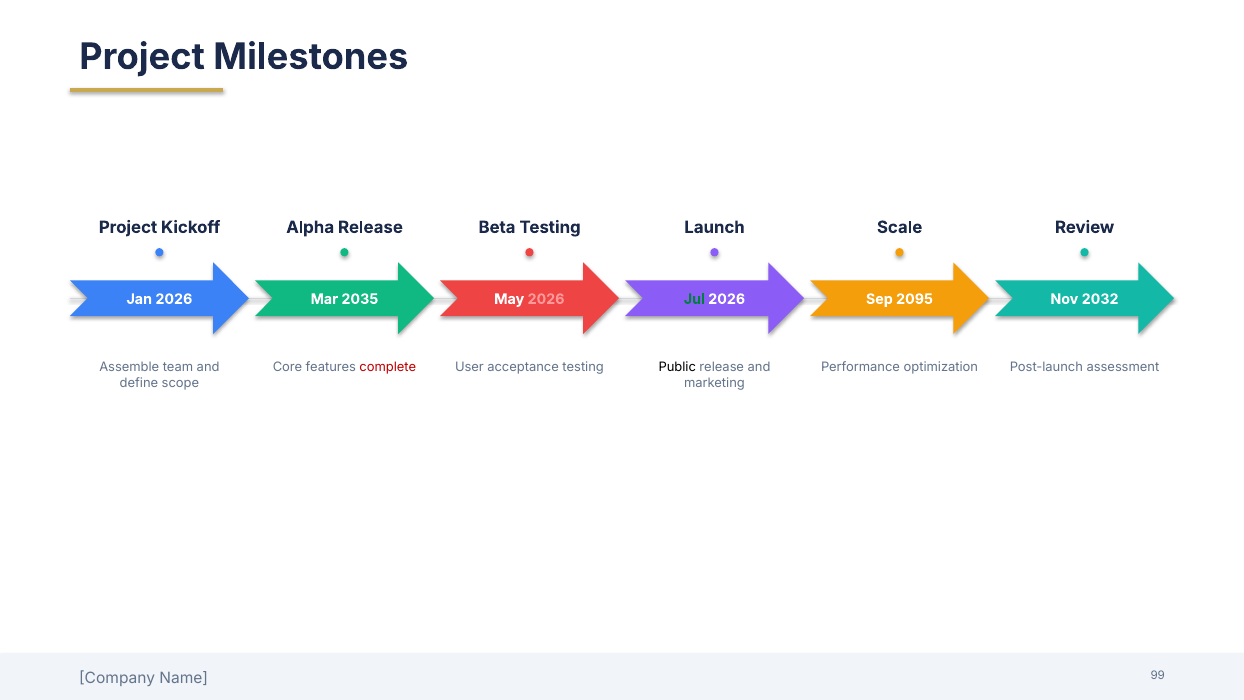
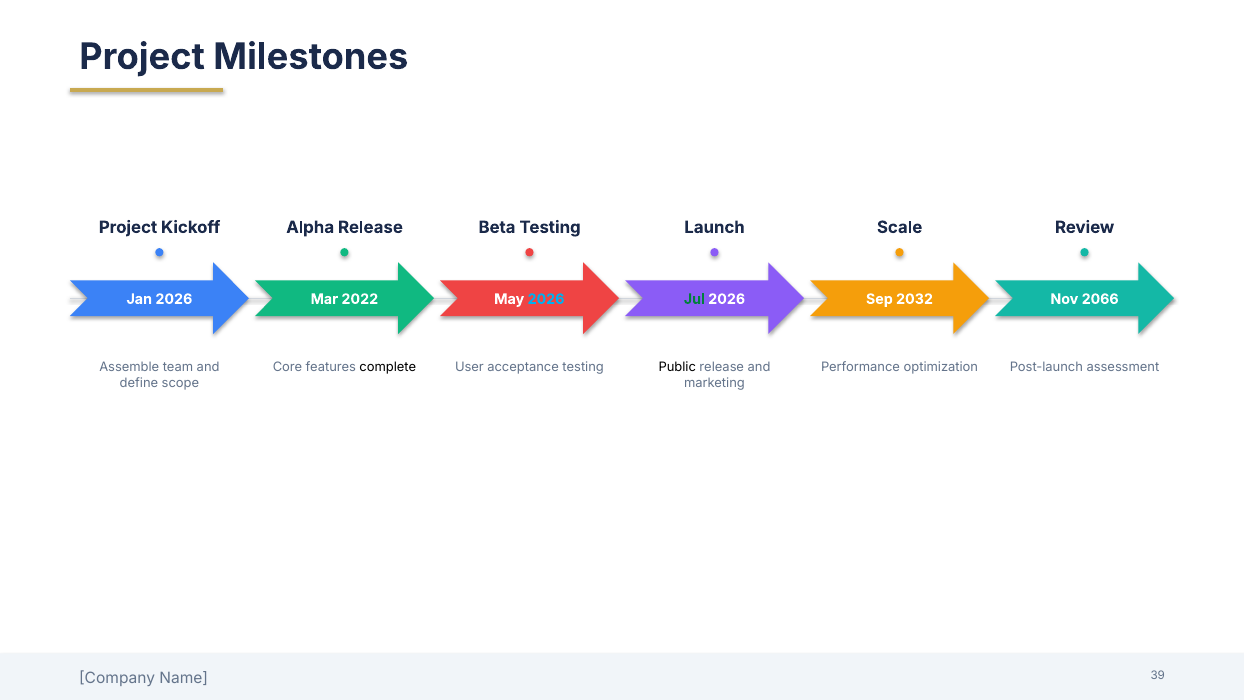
2035: 2035 -> 2022 (360, 299)
2026 colour: pink -> light blue (546, 299)
2095: 2095 -> 2032 (914, 299)
2032: 2032 -> 2066 (1100, 299)
complete colour: red -> black (388, 367)
99: 99 -> 39 (1158, 676)
